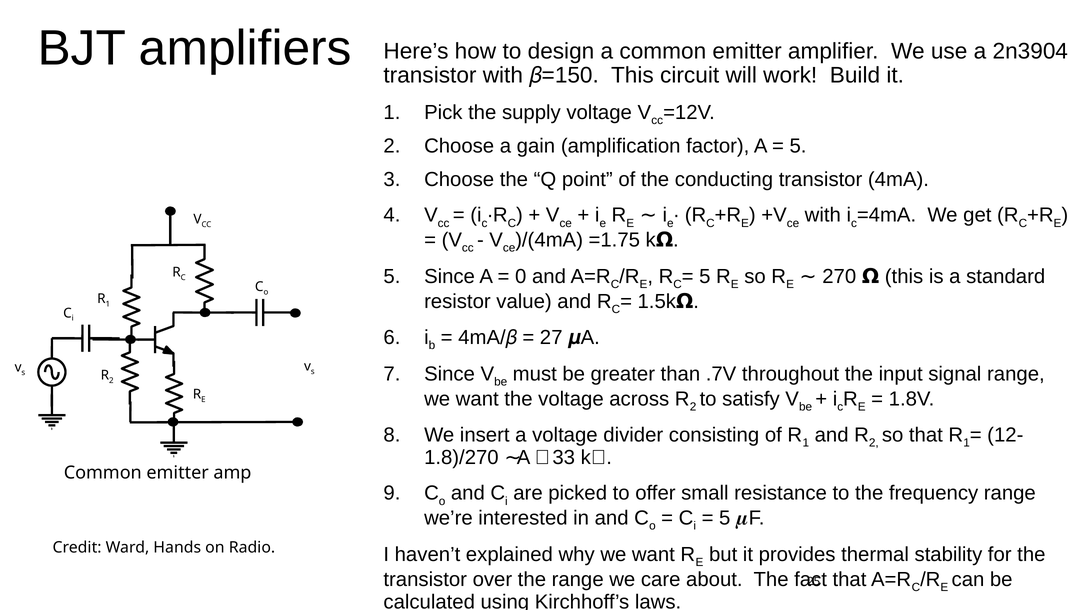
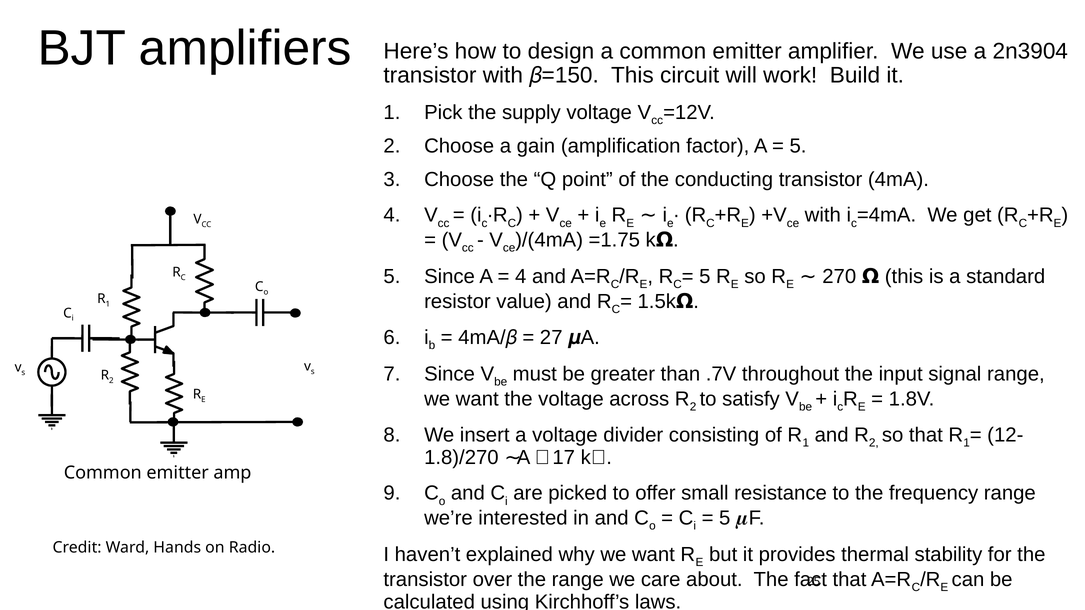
0: 0 -> 4 (521, 277)
33: 33 -> 17 (564, 458)
